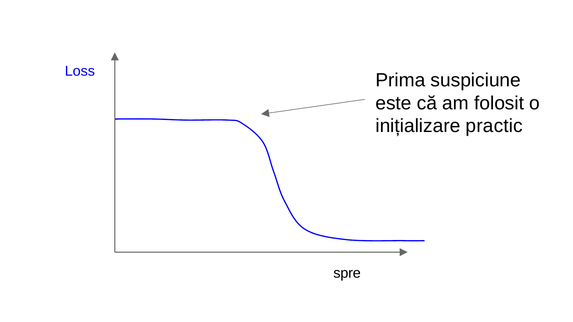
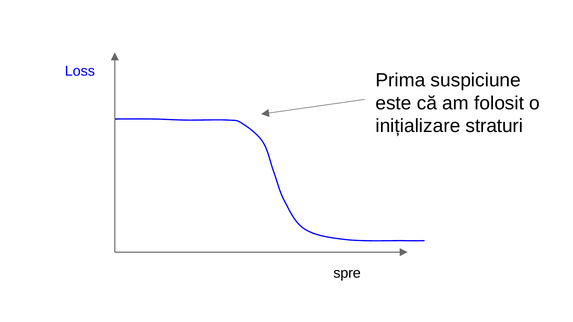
practic: practic -> straturi (494, 126)
